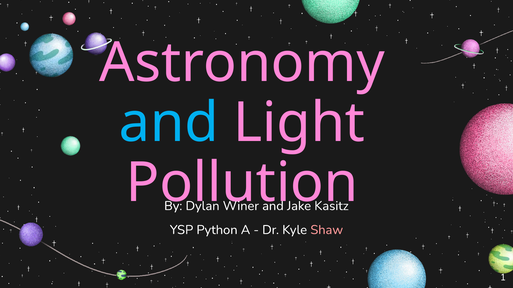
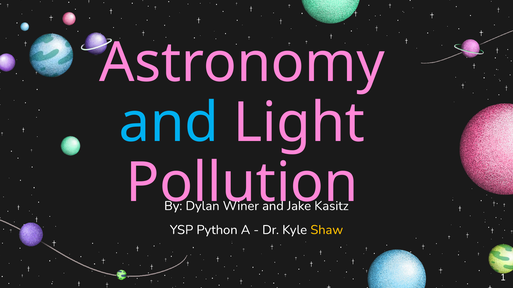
Shaw colour: pink -> yellow (327, 230)
